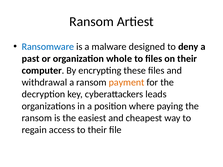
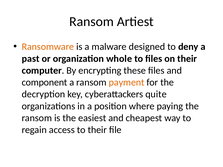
Ransomware colour: blue -> orange (48, 47)
withdrawal: withdrawal -> component (44, 82)
leads: leads -> quite (156, 94)
